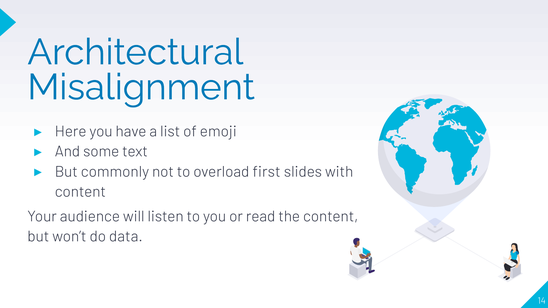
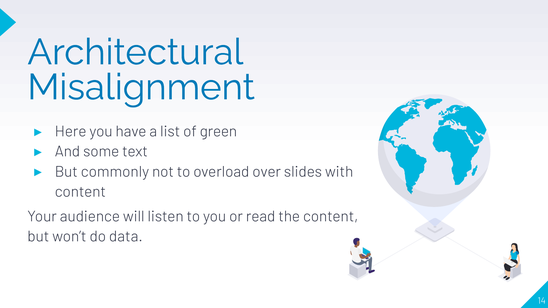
emoji: emoji -> green (218, 132)
first: first -> over (267, 172)
